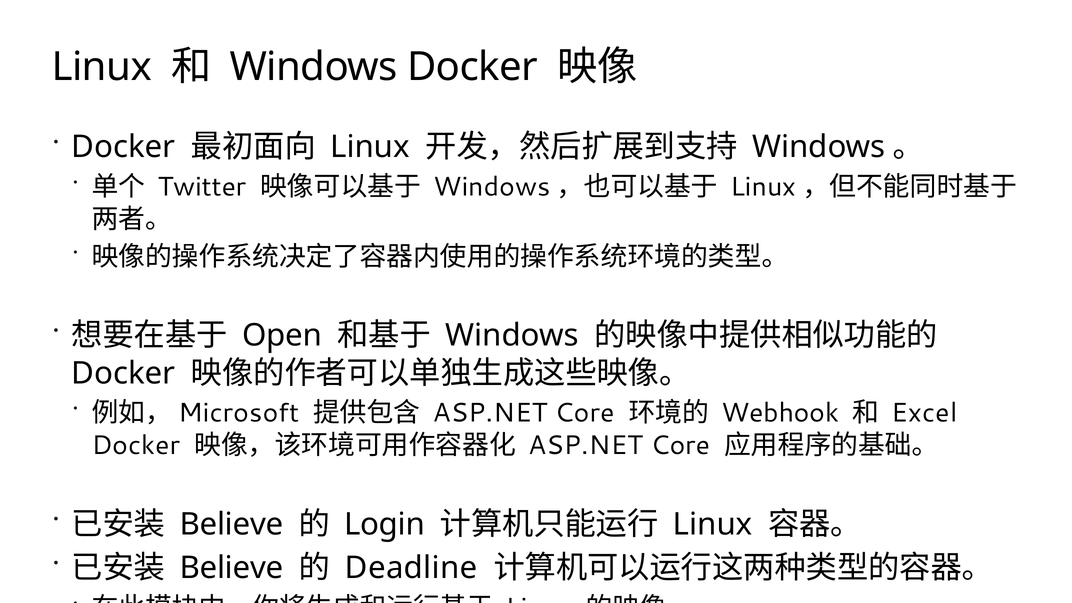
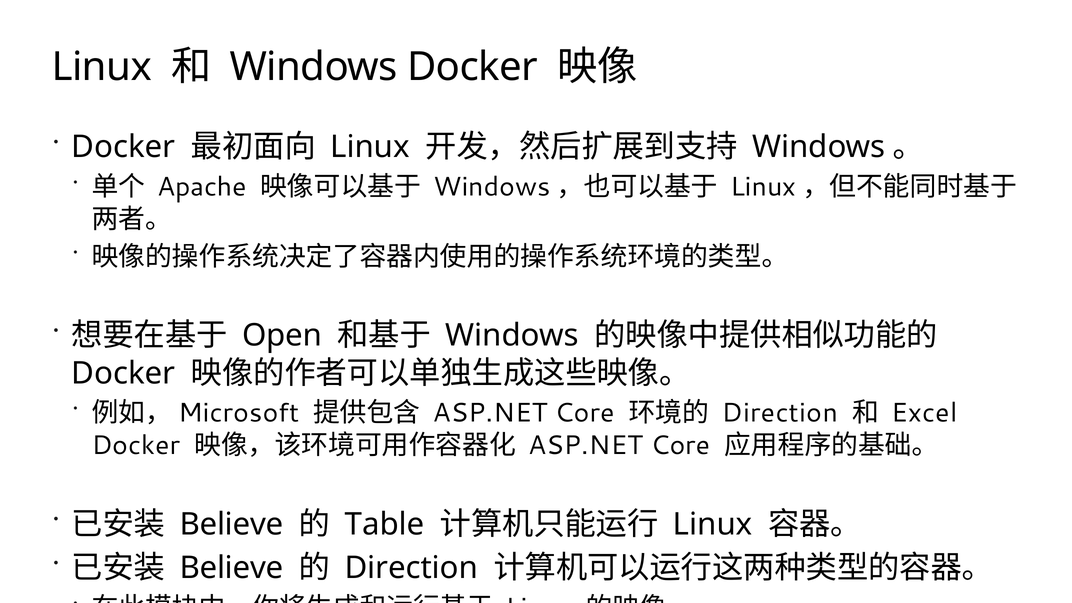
Twitter: Twitter -> Apache (202, 187)
Webhook: Webhook -> Direction (780, 413)
Login: Login -> Table (385, 524)
Deadline: Deadline -> Direction (411, 568)
